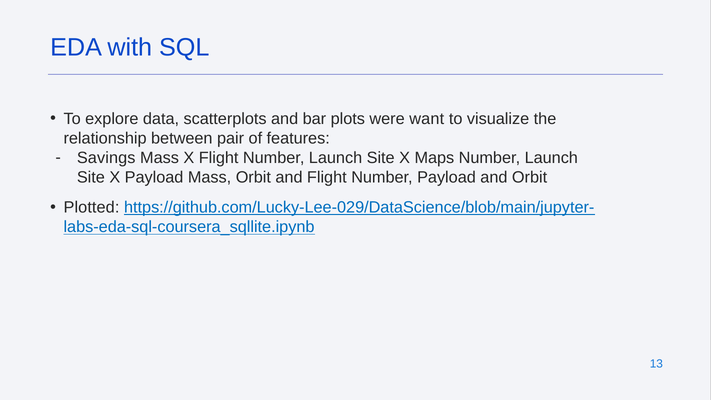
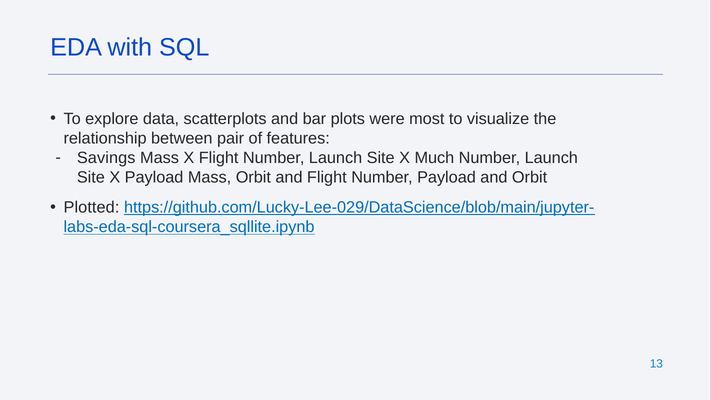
want: want -> most (427, 119)
Maps: Maps -> Much (434, 158)
